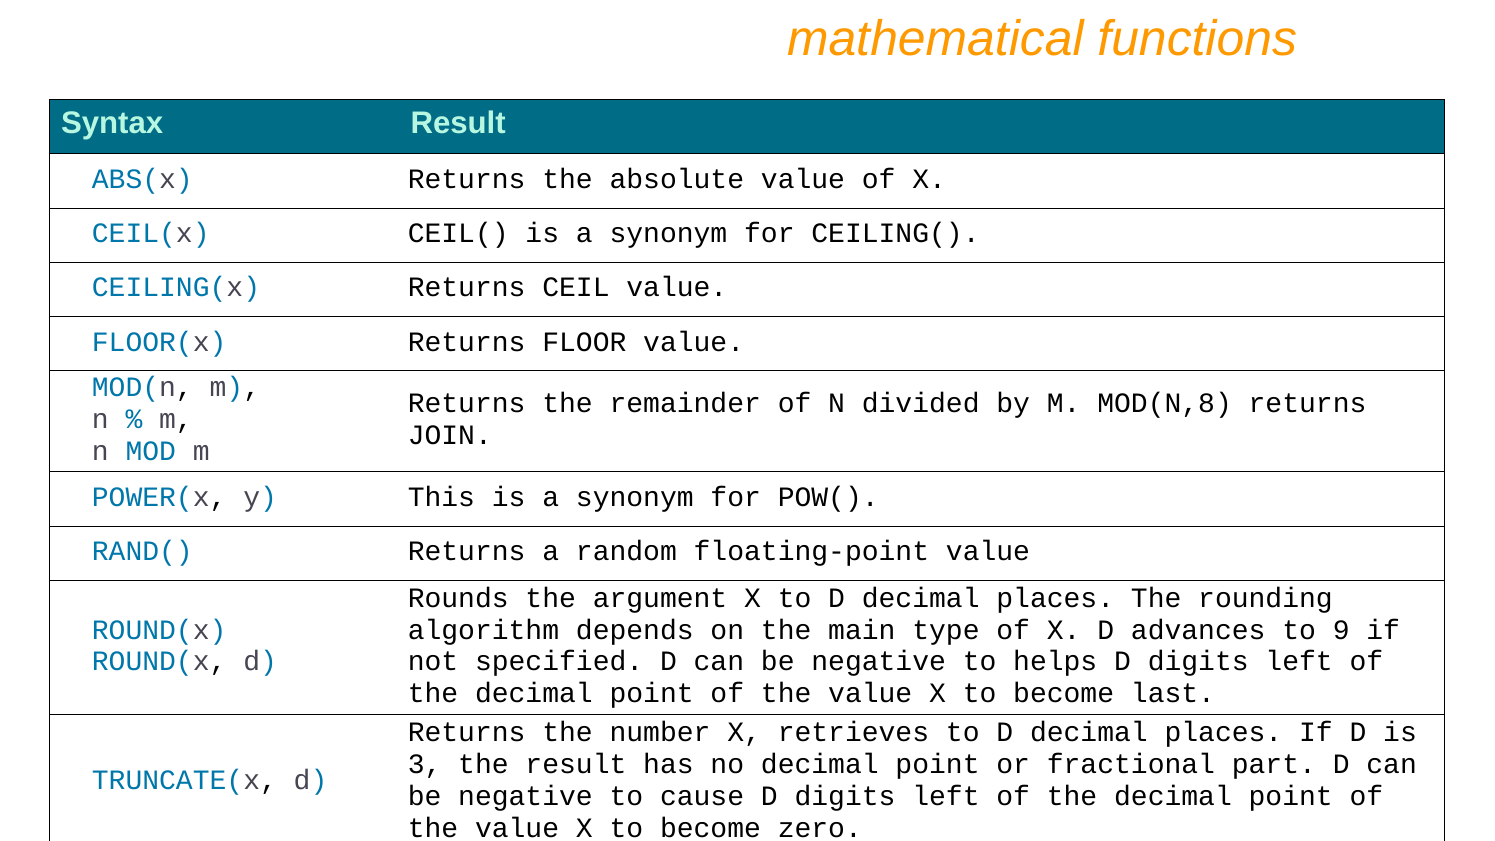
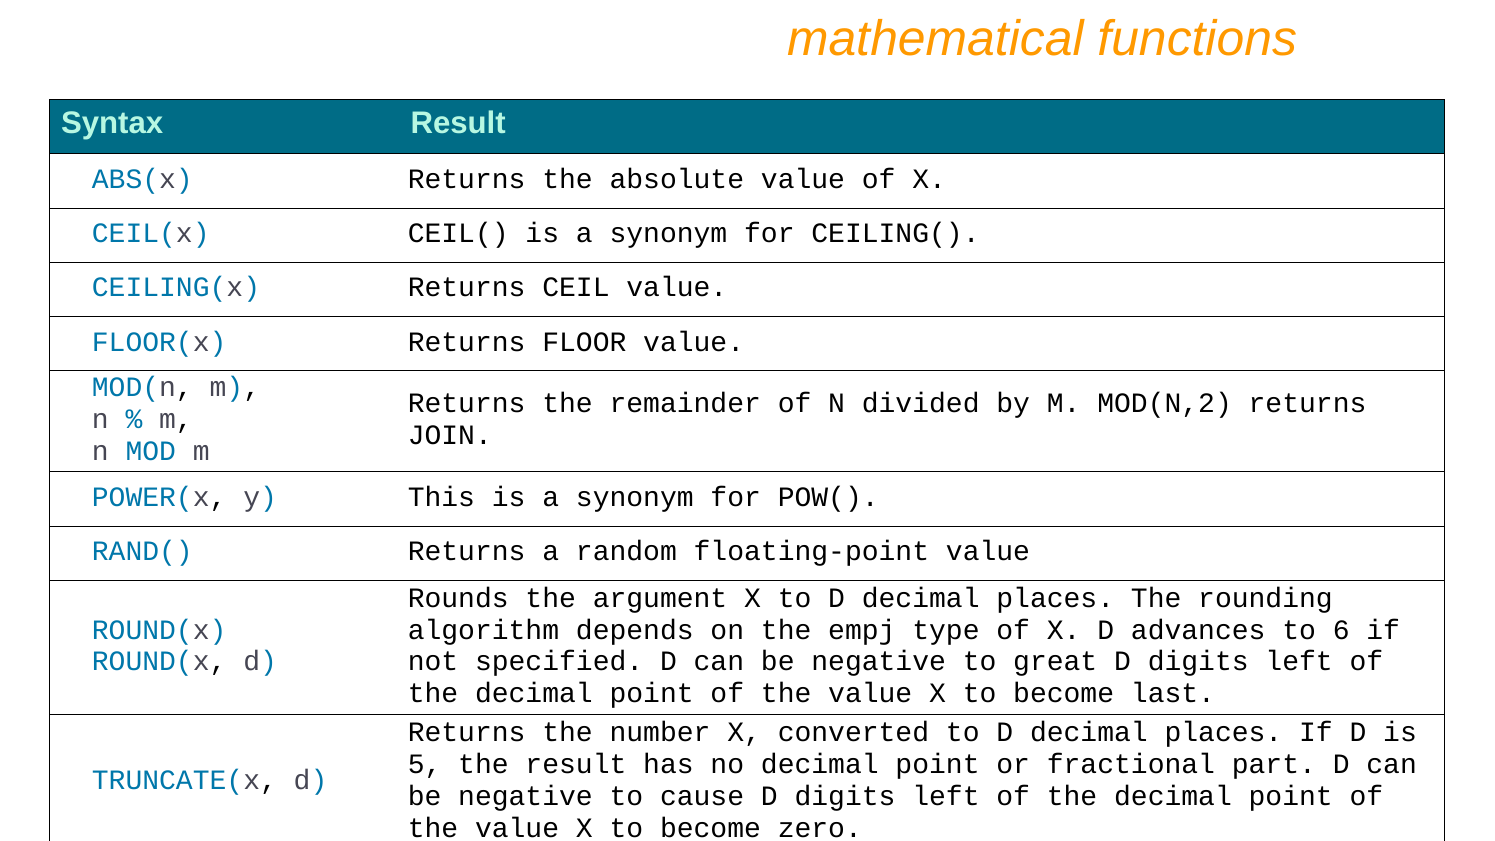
MOD(N,8: MOD(N,8 -> MOD(N,2 (1165, 404)
main: main -> empj (862, 630)
9: 9 -> 6 (1341, 630)
helps: helps -> great (1055, 662)
retrieves: retrieves -> converted (853, 733)
3: 3 -> 5 (425, 764)
